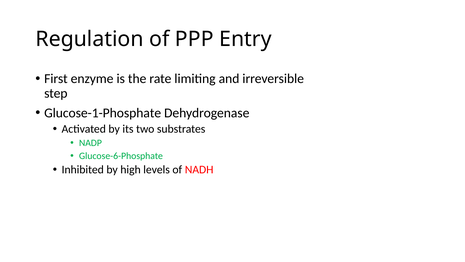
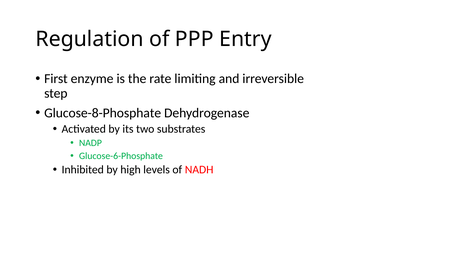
Glucose-1-Phosphate: Glucose-1-Phosphate -> Glucose-8-Phosphate (103, 113)
